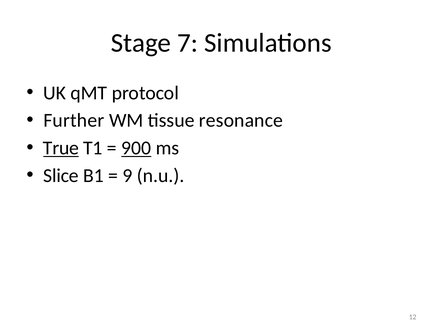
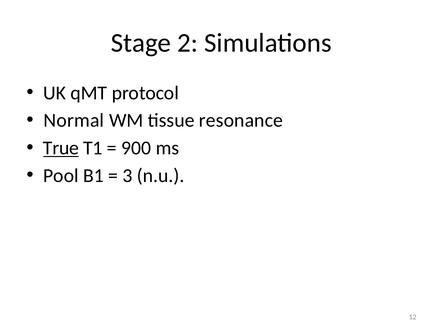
7: 7 -> 2 (188, 43)
Further: Further -> Normal (74, 121)
900 underline: present -> none (136, 148)
Slice: Slice -> Pool (61, 176)
9: 9 -> 3 (127, 176)
